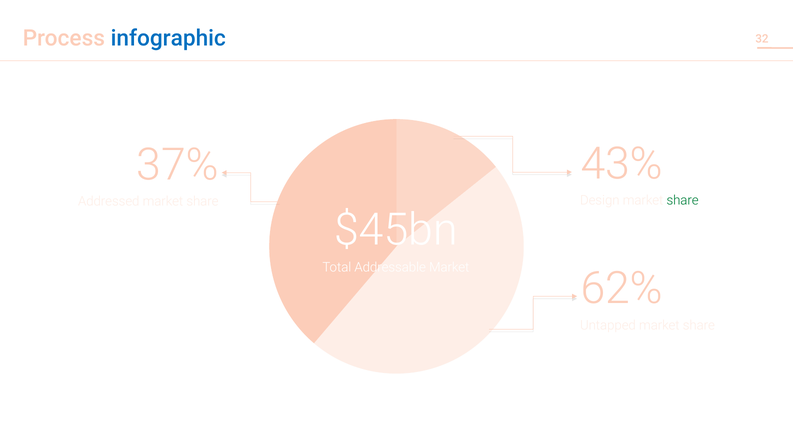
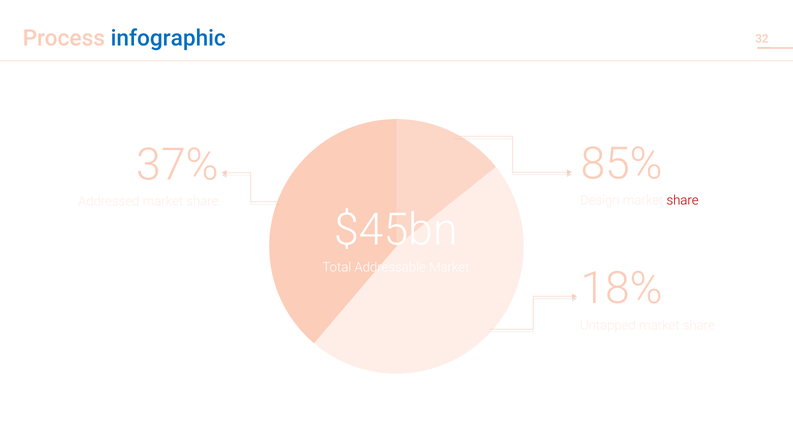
43%: 43% -> 85% (622, 164)
share colour: green -> red (683, 201)
62%: 62% -> 18% (622, 289)
